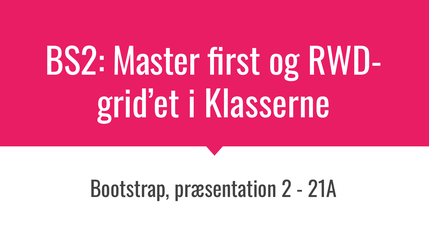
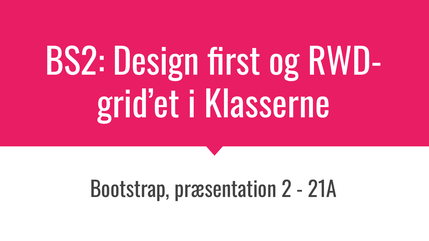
Master: Master -> Design (156, 63)
